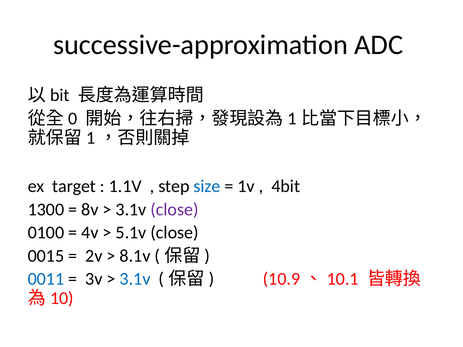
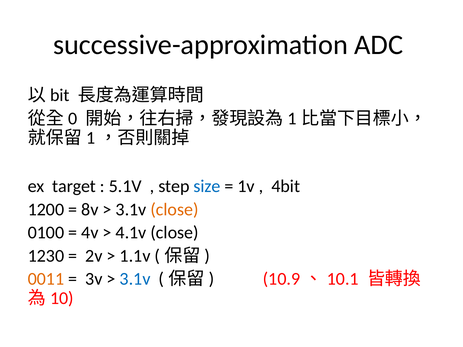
1.1V: 1.1V -> 5.1V (125, 186)
1300: 1300 -> 1200 (46, 210)
close colour: purple -> orange (175, 210)
5.1v: 5.1v -> 4.1v (131, 233)
0015: 0015 -> 1230 (46, 256)
8.1v: 8.1v -> 1.1v (135, 256)
0011 colour: blue -> orange (46, 279)
